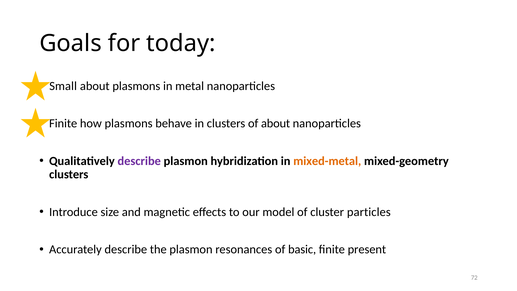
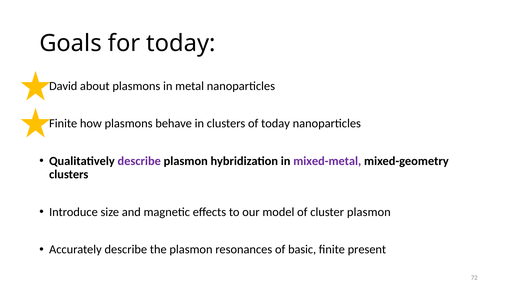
Small: Small -> David (63, 86)
of about: about -> today (275, 123)
mixed-metal colour: orange -> purple (327, 161)
cluster particles: particles -> plasmon (369, 212)
